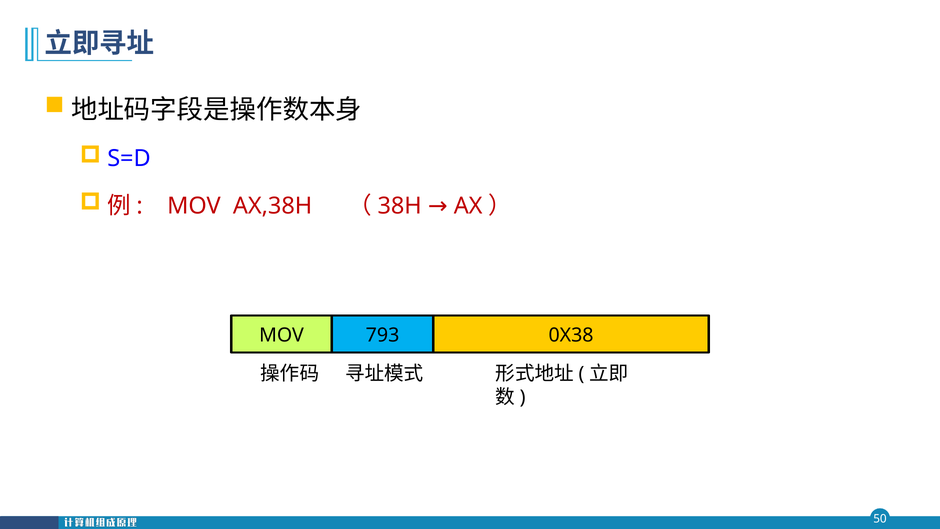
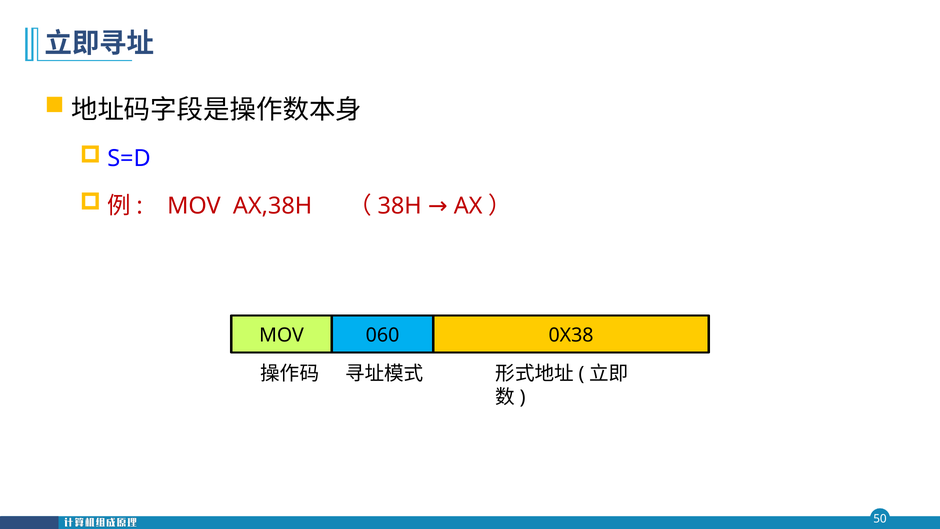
793: 793 -> 060 (383, 335)
